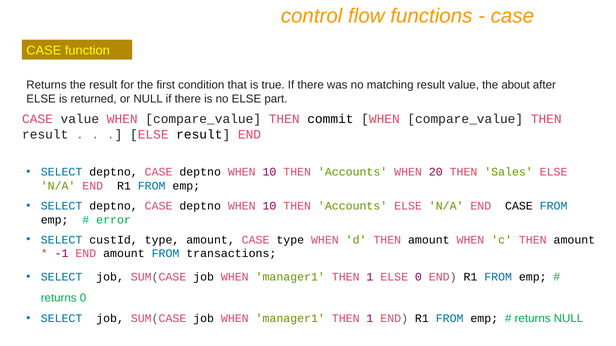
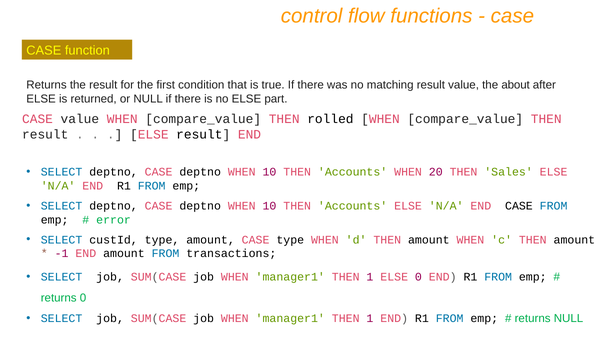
commit: commit -> rolled (330, 119)
